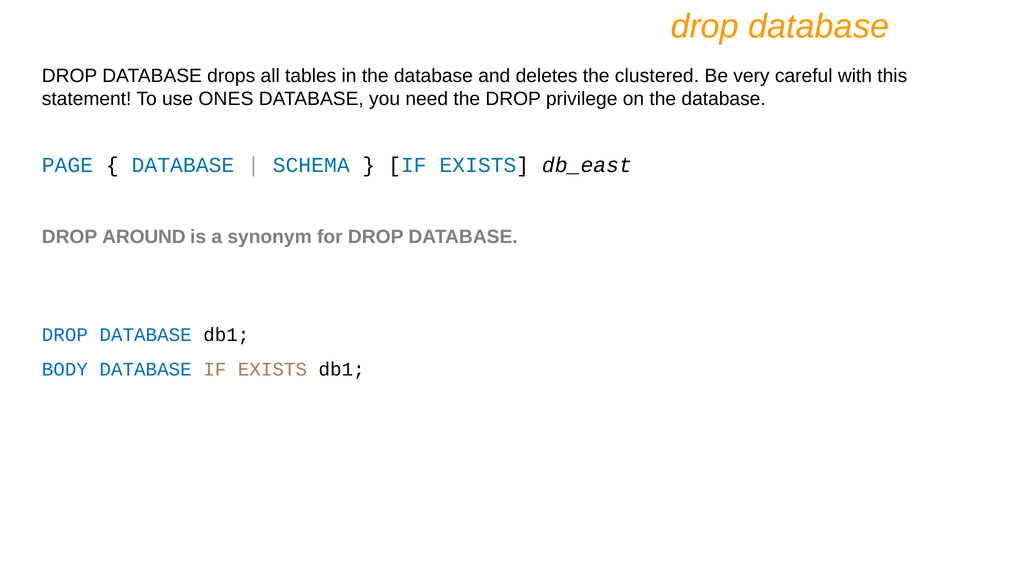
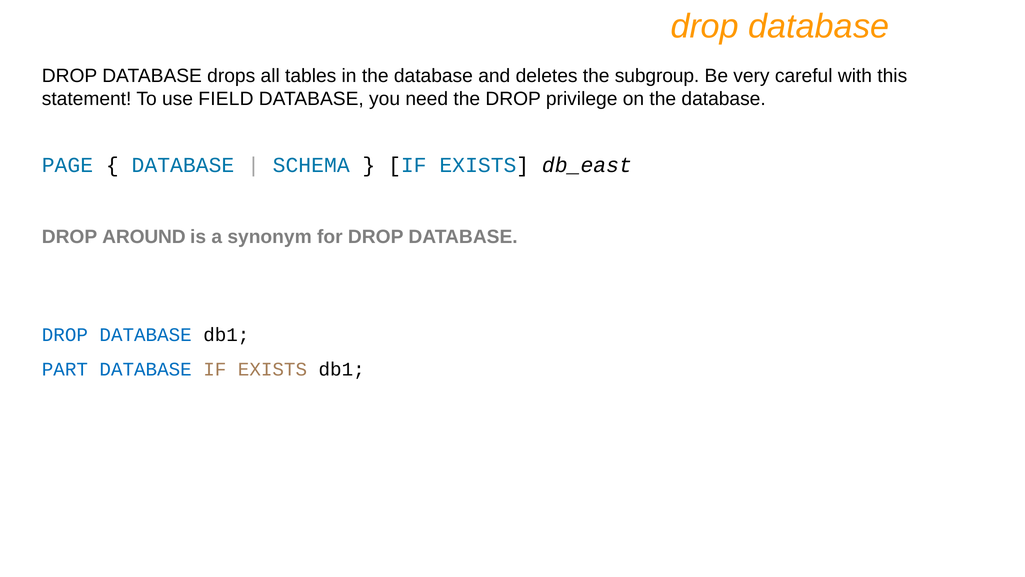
clustered: clustered -> subgroup (657, 76)
ONES: ONES -> FIELD (226, 99)
BODY: BODY -> PART (65, 369)
